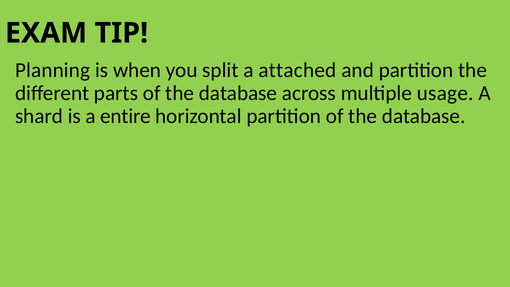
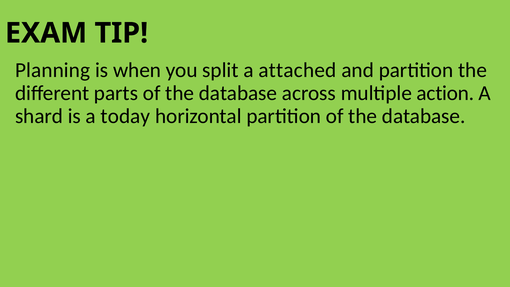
usage: usage -> action (445, 93)
entire: entire -> today (125, 116)
